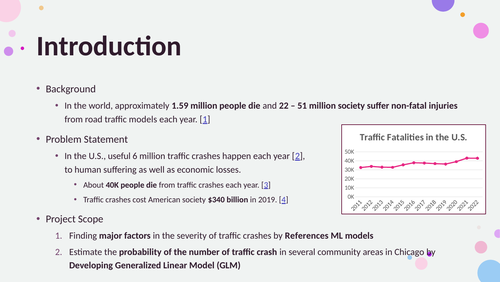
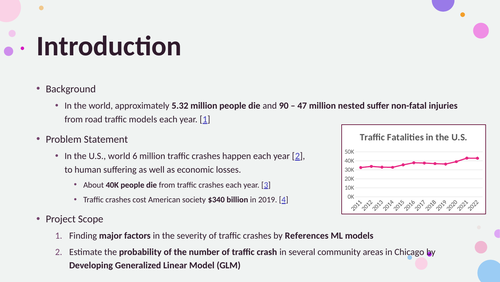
1.59: 1.59 -> 5.32 (180, 105)
22: 22 -> 90 (284, 105)
51: 51 -> 47 (302, 105)
million society: society -> nested (351, 105)
U.S useful: useful -> world (119, 156)
